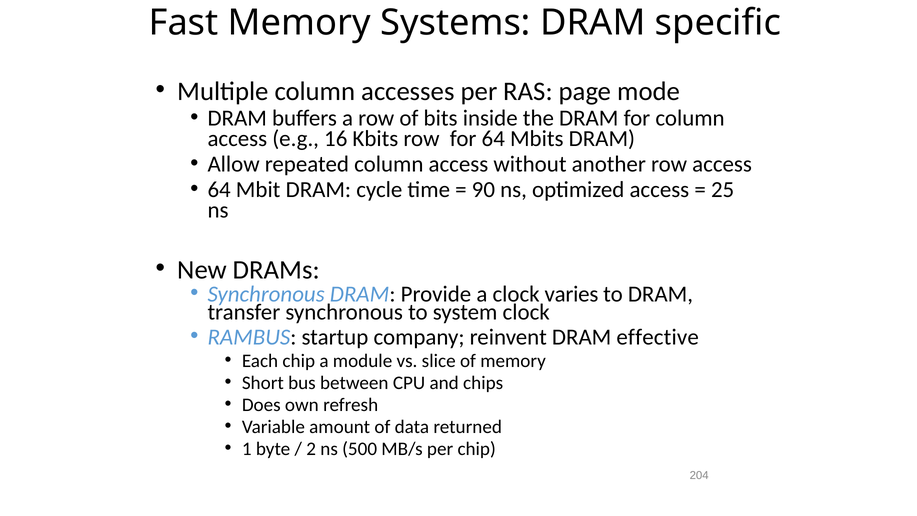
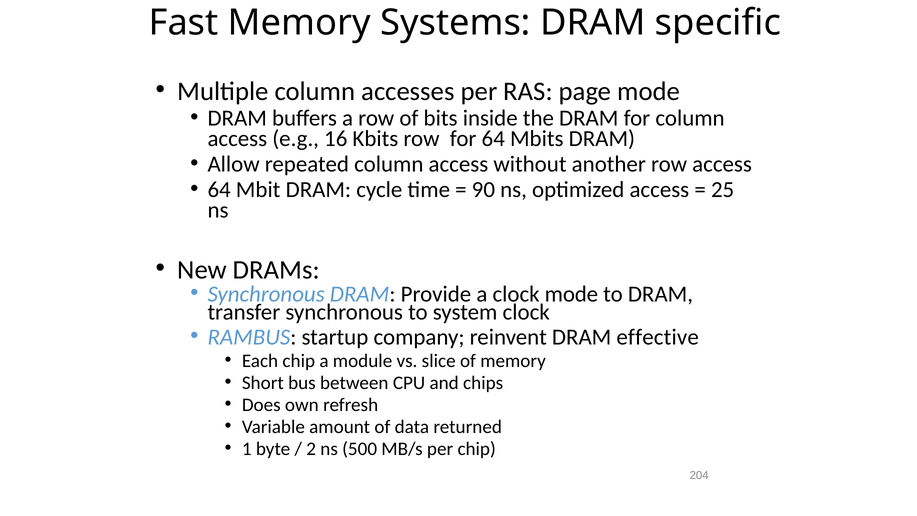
clock varies: varies -> mode (571, 294)
